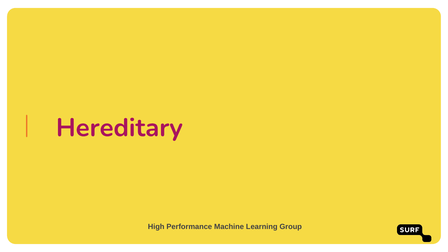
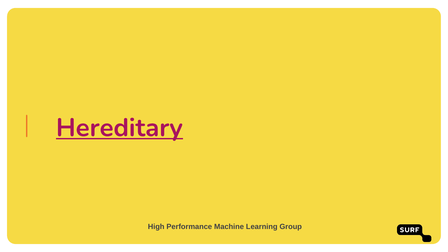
Hereditary underline: none -> present (119, 128)
